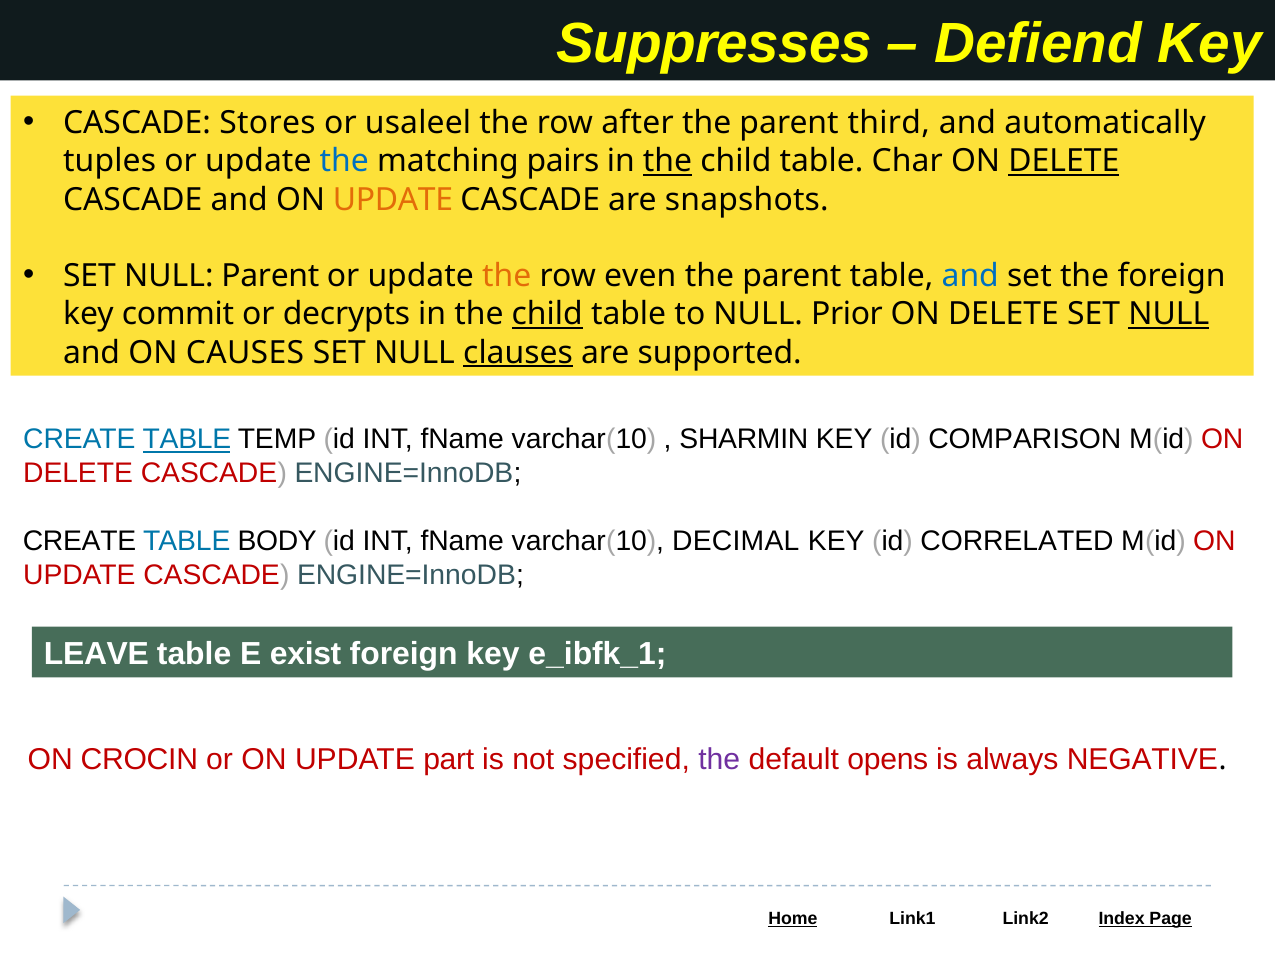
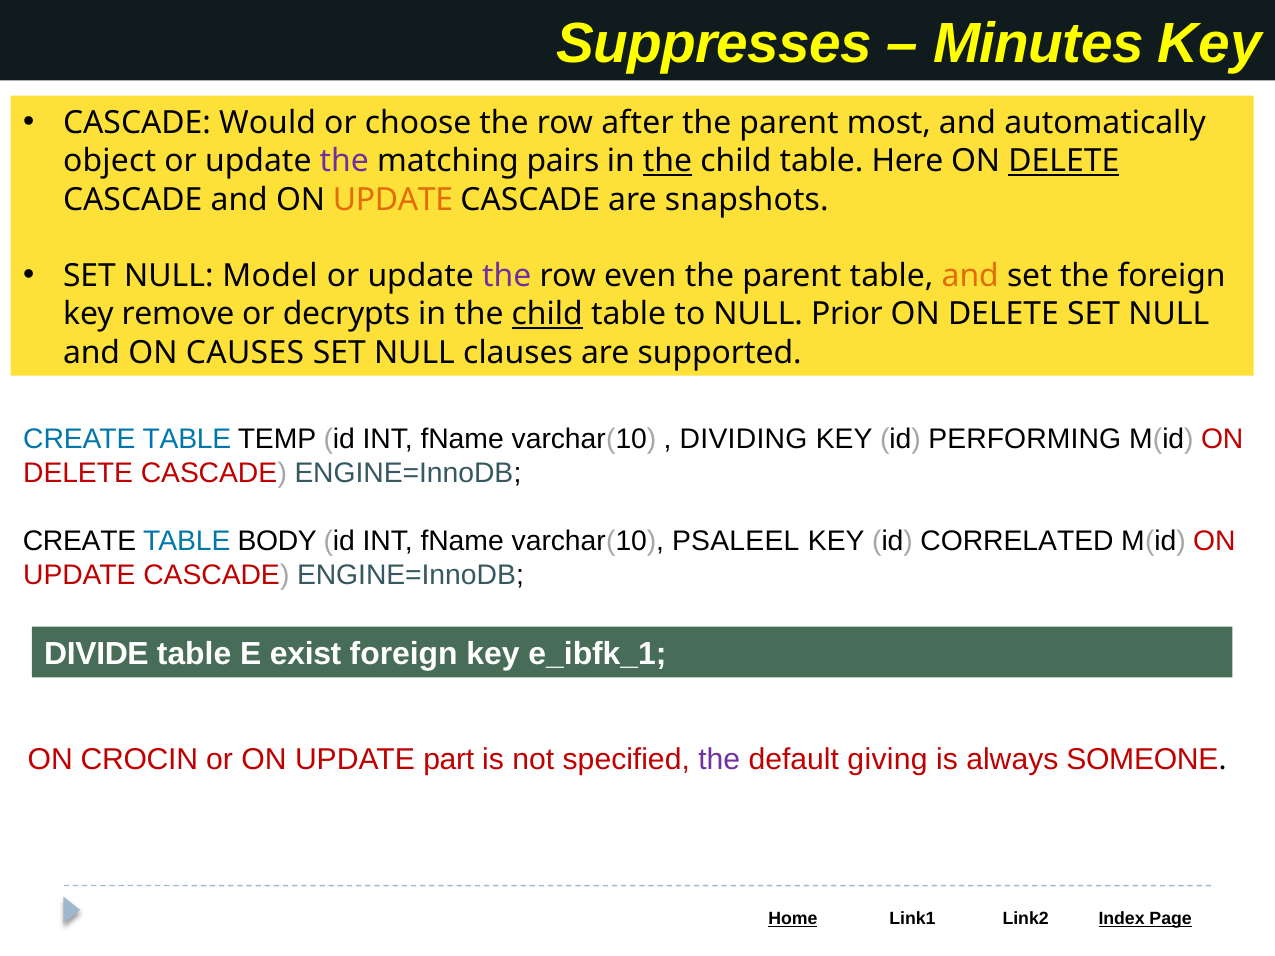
Defiend: Defiend -> Minutes (1038, 44)
Stores: Stores -> Would (268, 123)
usaleel: usaleel -> choose (418, 123)
third: third -> most (889, 123)
tuples: tuples -> object (110, 161)
the colour: blue -> purple (344, 161)
Char: Char -> Here (907, 161)
NULL Parent: Parent -> Model (270, 276)
the colour: orange -> purple (507, 276)
and colour: blue -> orange (970, 276)
commit: commit -> remove (178, 314)
NULL underline: present -> none (1169, 314)
clauses underline: present -> none (518, 353)
TABLE underline: present -> none (187, 440)
SHARMIN: SHARMIN -> DIVIDING (744, 440)
COMPARISON: COMPARISON -> PERFORMING (1025, 440)
DECIMAL: DECIMAL -> PSALEEL (736, 542)
LEAVE: LEAVE -> DIVIDE (96, 654)
opens: opens -> giving (888, 760)
NEGATIVE: NEGATIVE -> SOMEONE (1142, 760)
